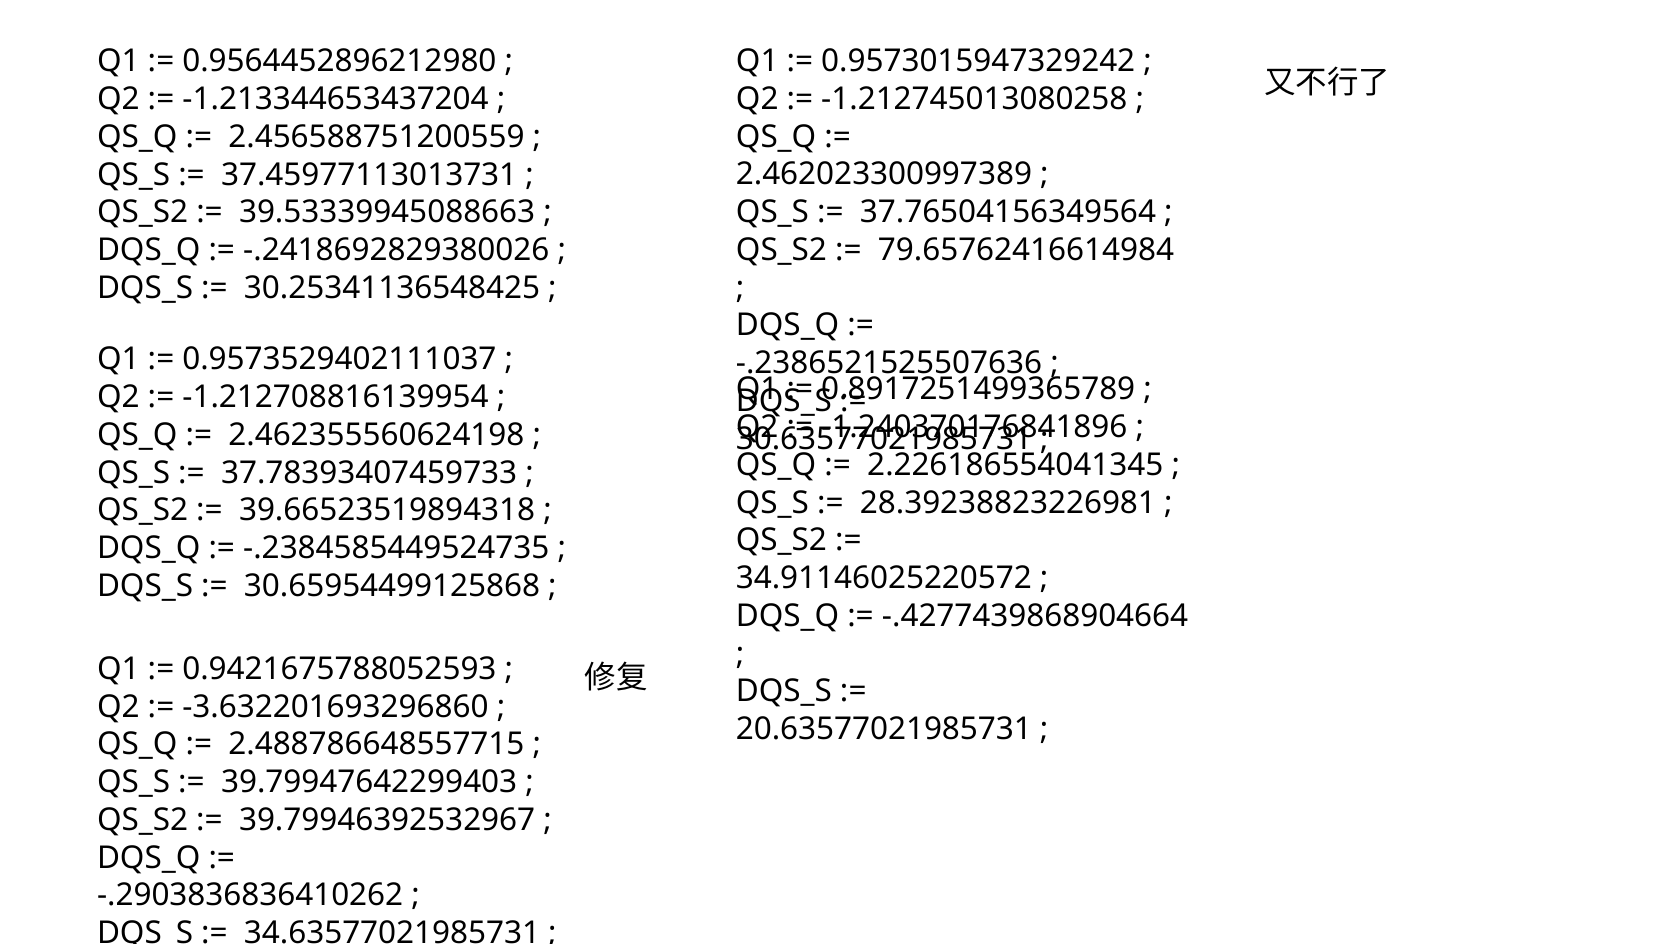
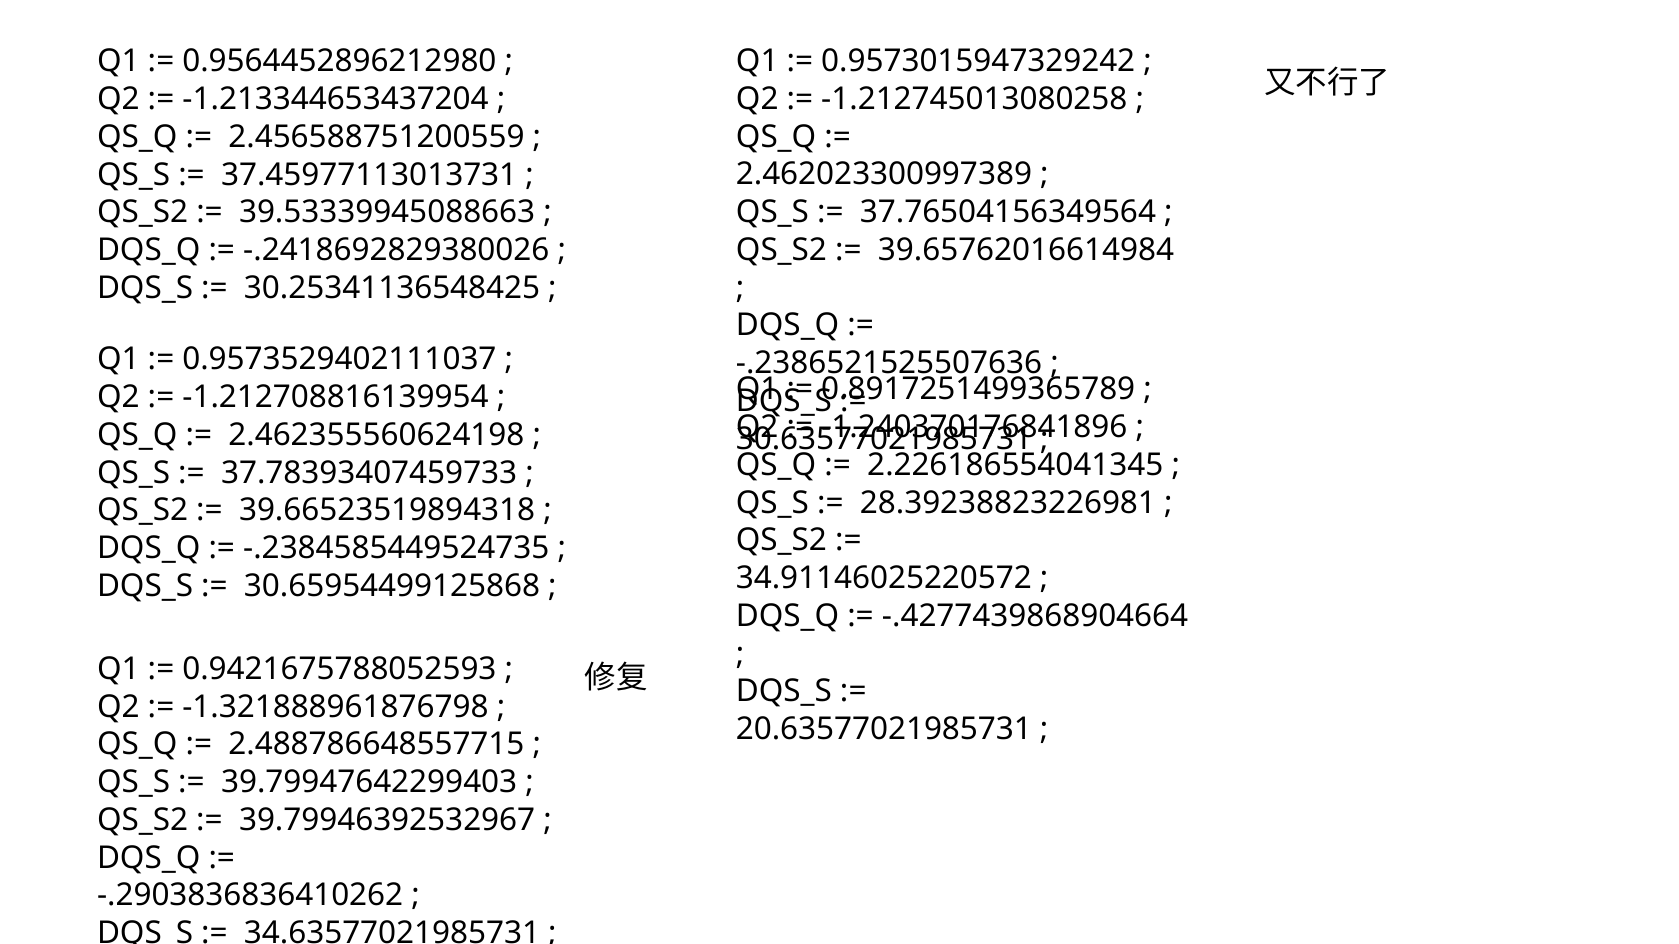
79.65762416614984: 79.65762416614984 -> 39.65762016614984 (1026, 250)
-3.632201693296860: -3.632201693296860 -> -1.321888961876798 (335, 707)
